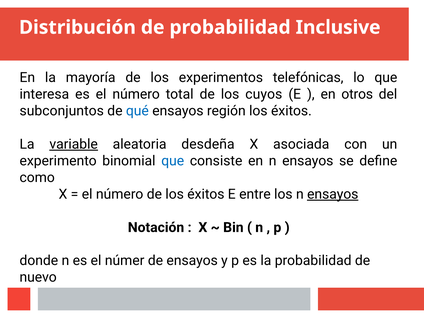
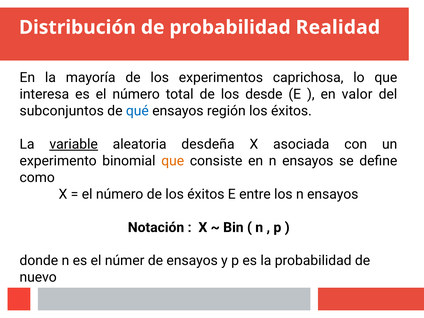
Inclusive: Inclusive -> Realidad (338, 27)
telefónicas: telefónicas -> caprichosa (308, 78)
cuyos: cuyos -> desde (264, 94)
otros: otros -> valor (357, 94)
que colour: blue -> orange (173, 161)
ensayos underline: present -> none (333, 194)
